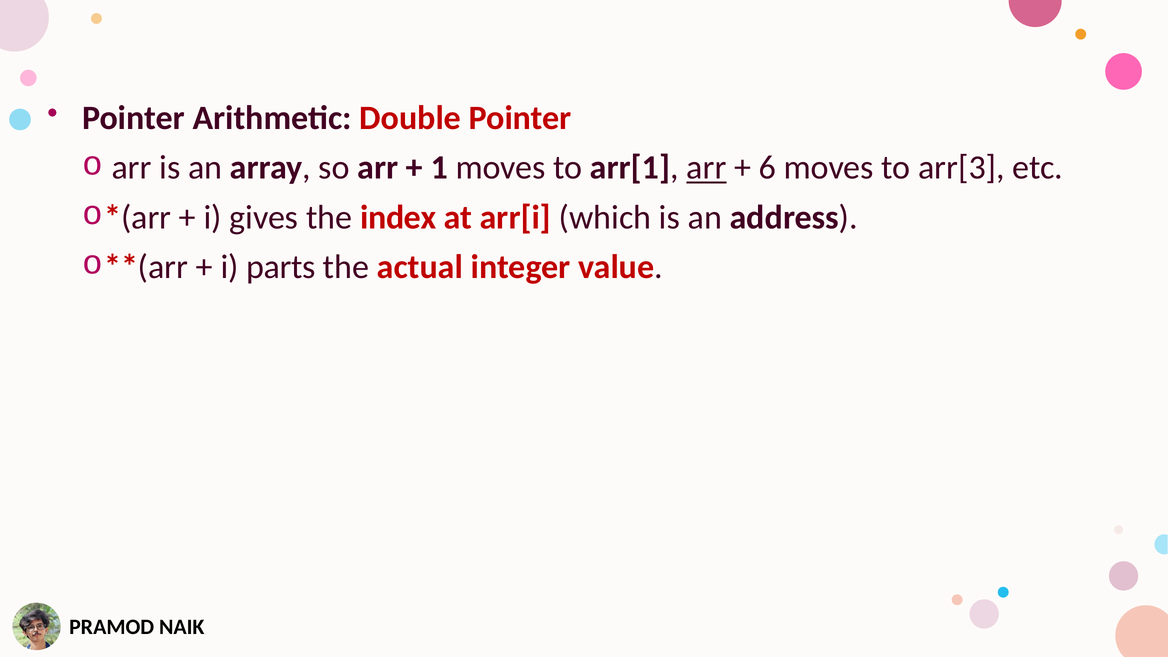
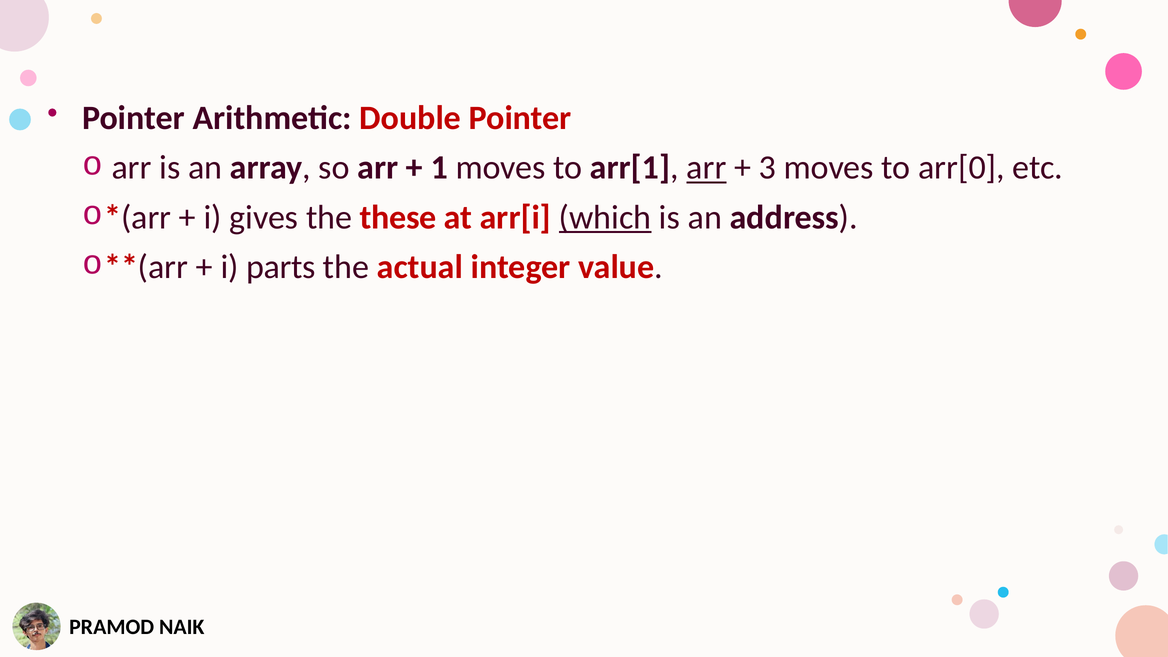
6: 6 -> 3 (767, 168)
arr[3: arr[3 -> arr[0 (961, 168)
index: index -> these (398, 217)
which underline: none -> present (605, 217)
